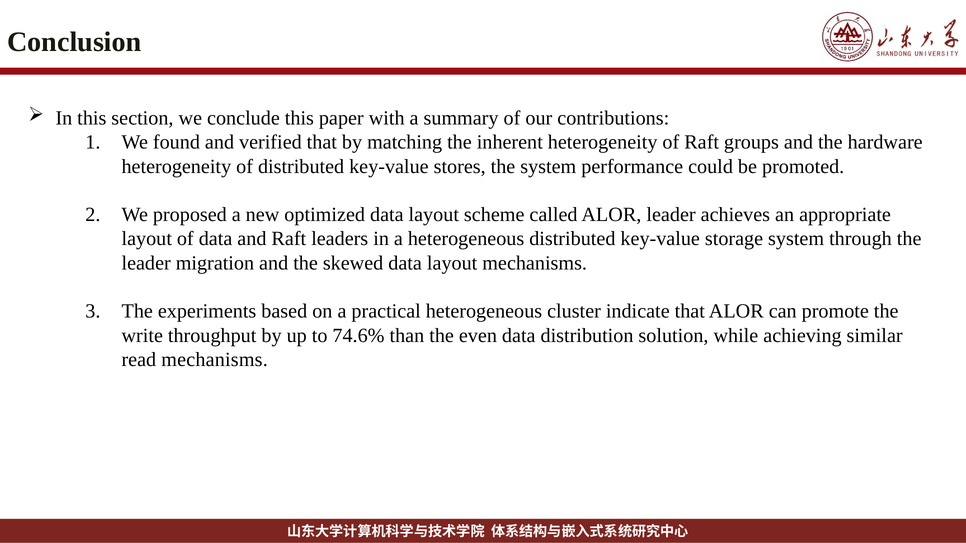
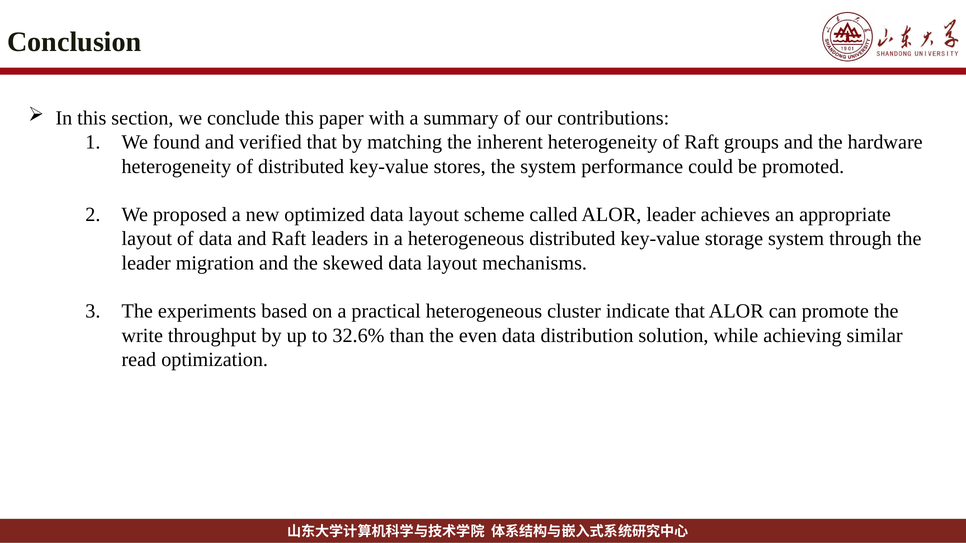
74.6%: 74.6% -> 32.6% (358, 336)
read mechanisms: mechanisms -> optimization (215, 360)
